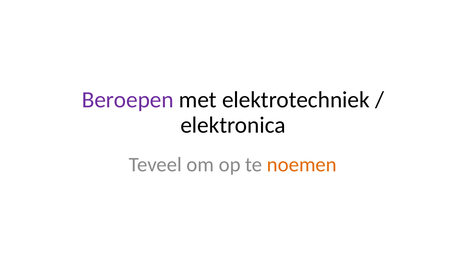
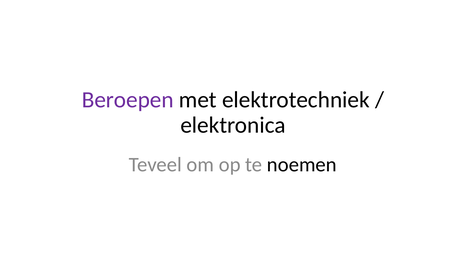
noemen colour: orange -> black (302, 165)
